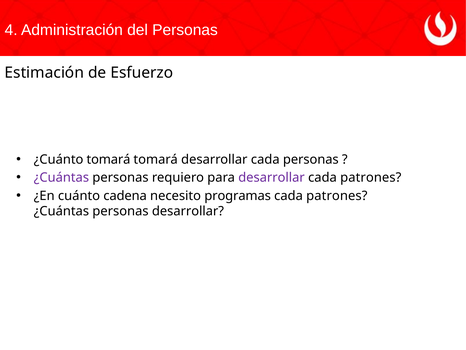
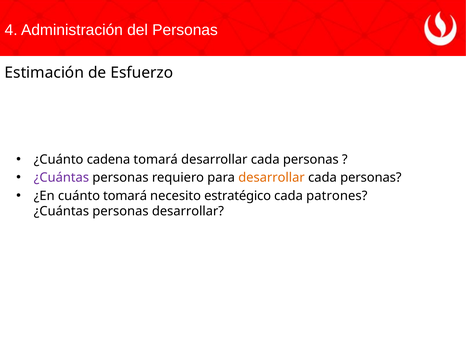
¿Cuánto tomará: tomará -> cadena (108, 159)
desarrollar colour: purple -> orange (271, 177)
patrones: patrones -> personas (371, 177)
cuánto cadena: cadena -> tomará (125, 196)
programas: programas -> estratégico (238, 196)
